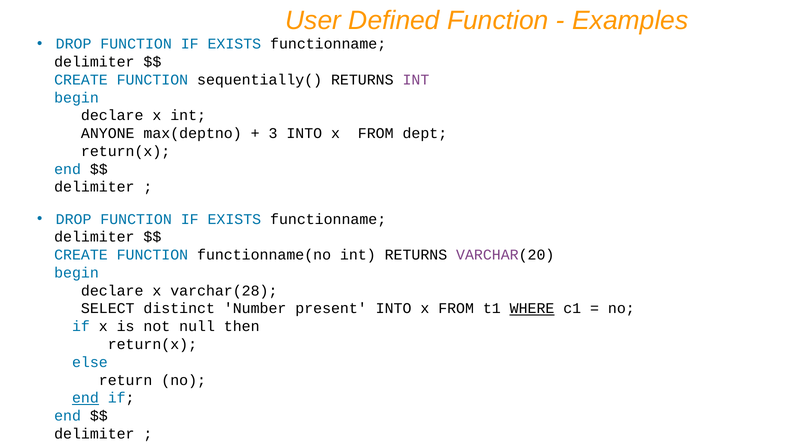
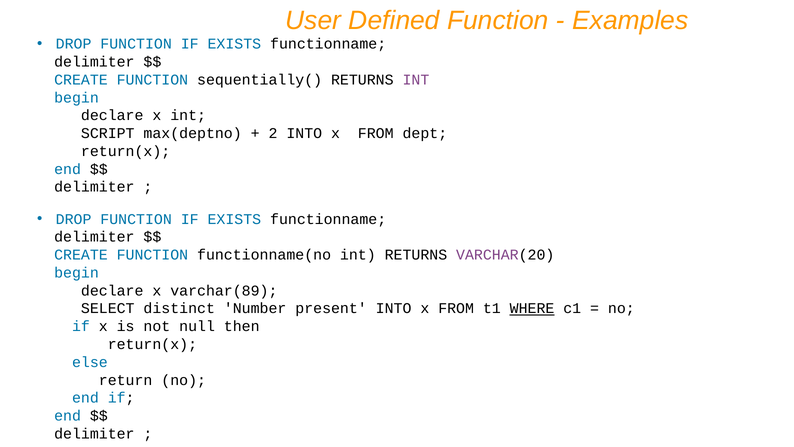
ANYONE: ANYONE -> SCRIPT (108, 133)
3: 3 -> 2 (273, 133)
varchar(28: varchar(28 -> varchar(89 (224, 290)
end underline: present -> none (85, 398)
